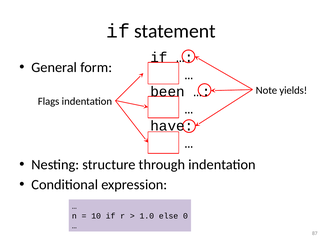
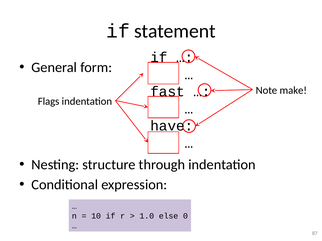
yields: yields -> make (293, 90)
been: been -> fast (168, 92)
